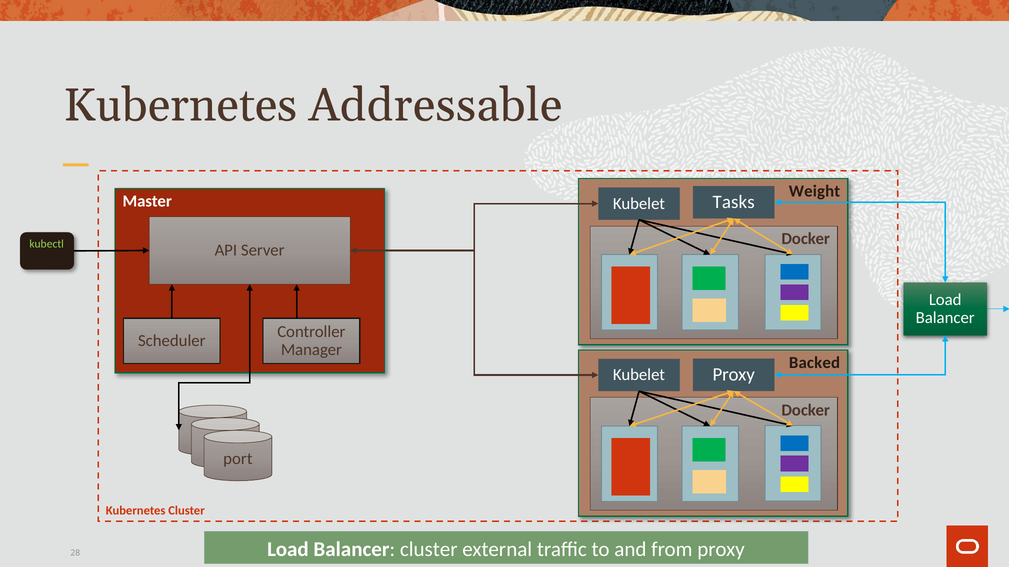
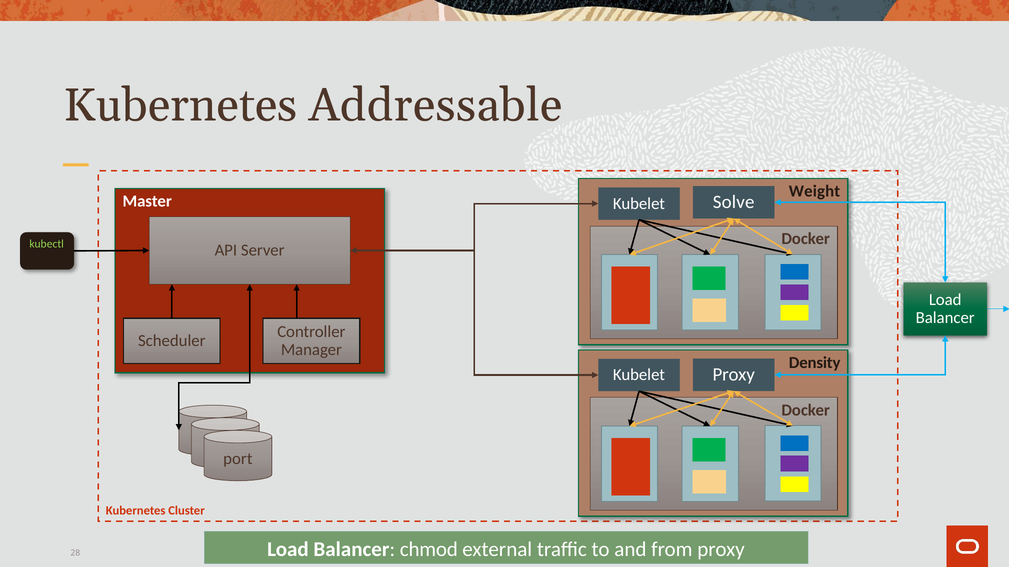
Tasks: Tasks -> Solve (734, 202)
Backed: Backed -> Density (815, 363)
Balancer cluster: cluster -> chmod (429, 550)
